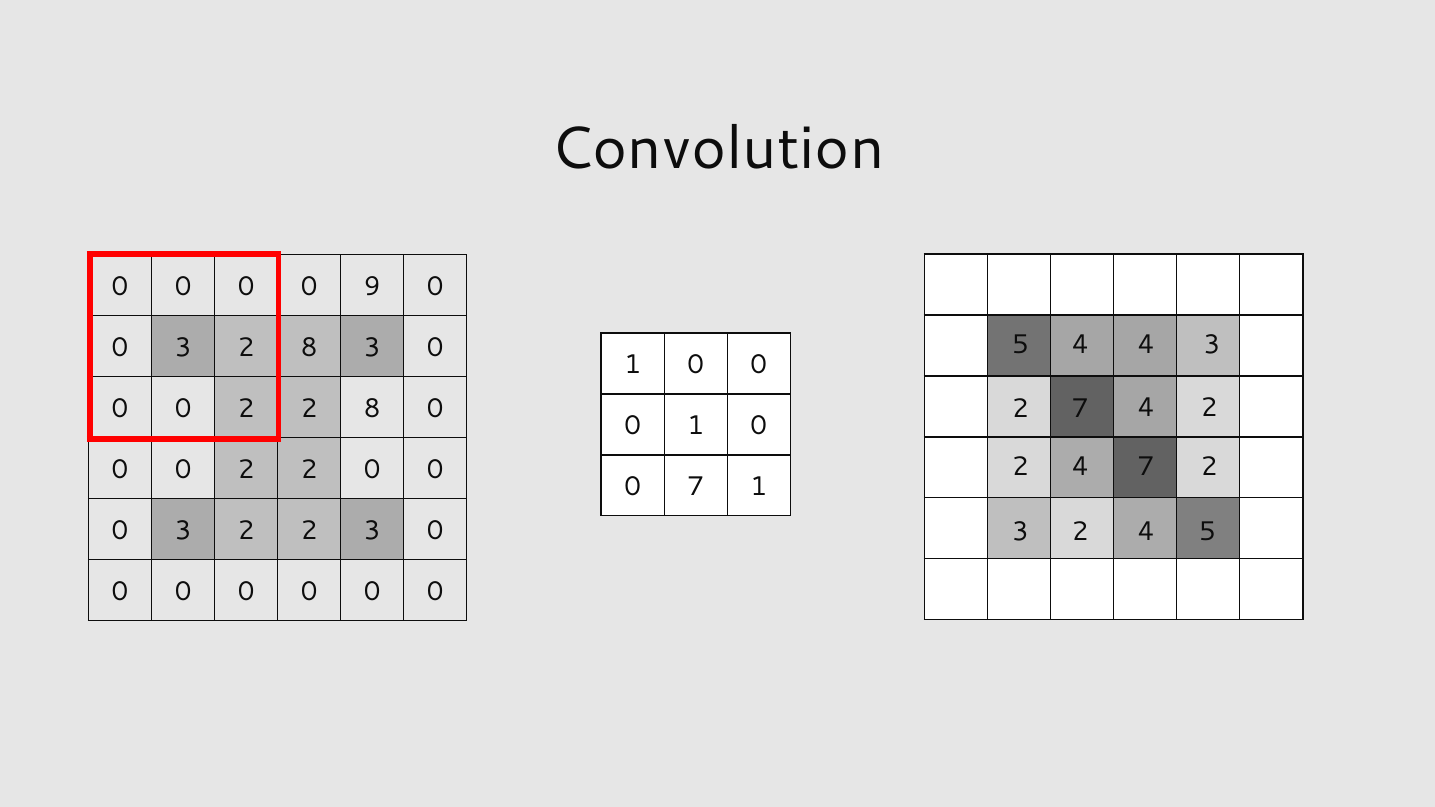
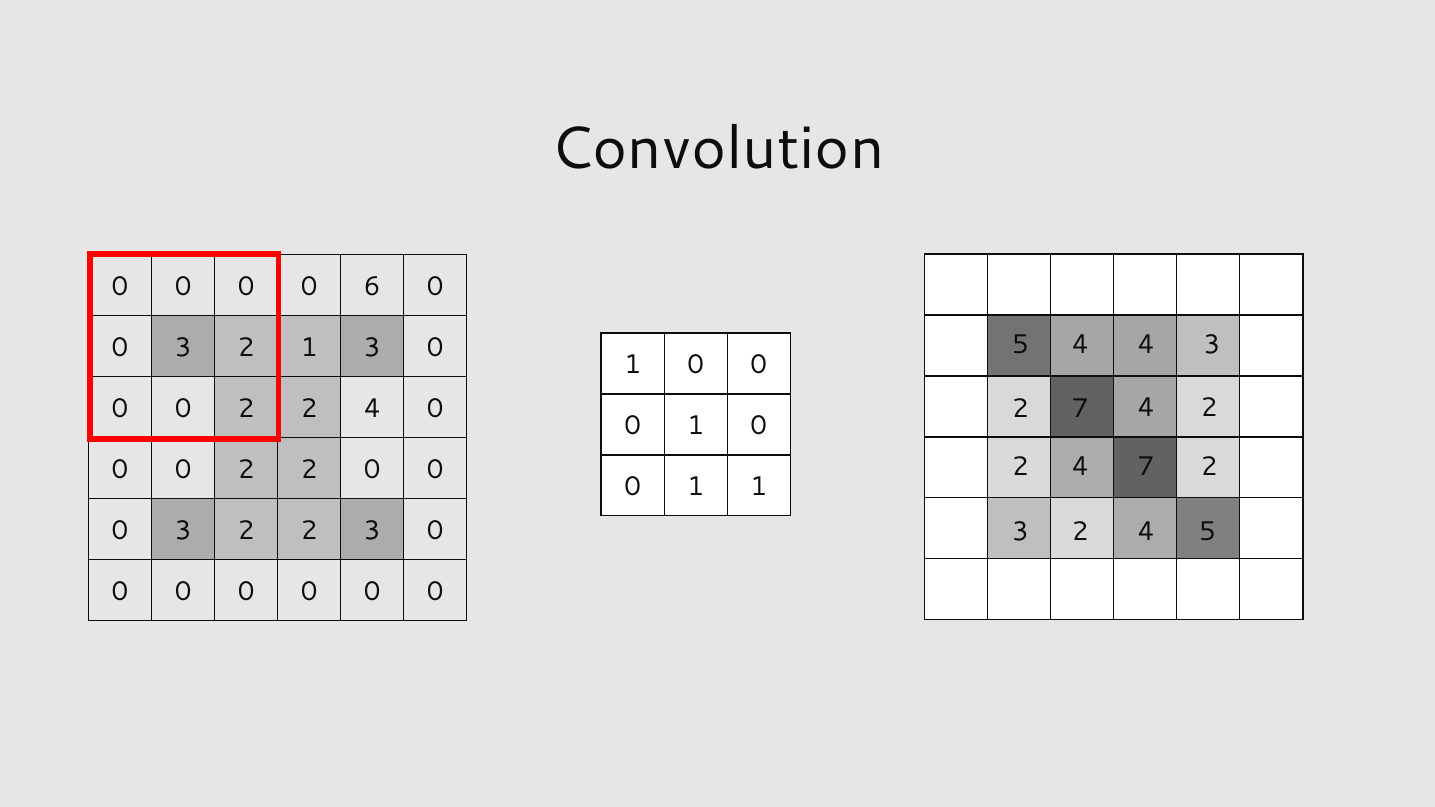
9: 9 -> 6 (372, 287)
3 2 8: 8 -> 1 (309, 348)
0 2 2 8: 8 -> 4 (372, 409)
7: 7 -> 1 (696, 487)
